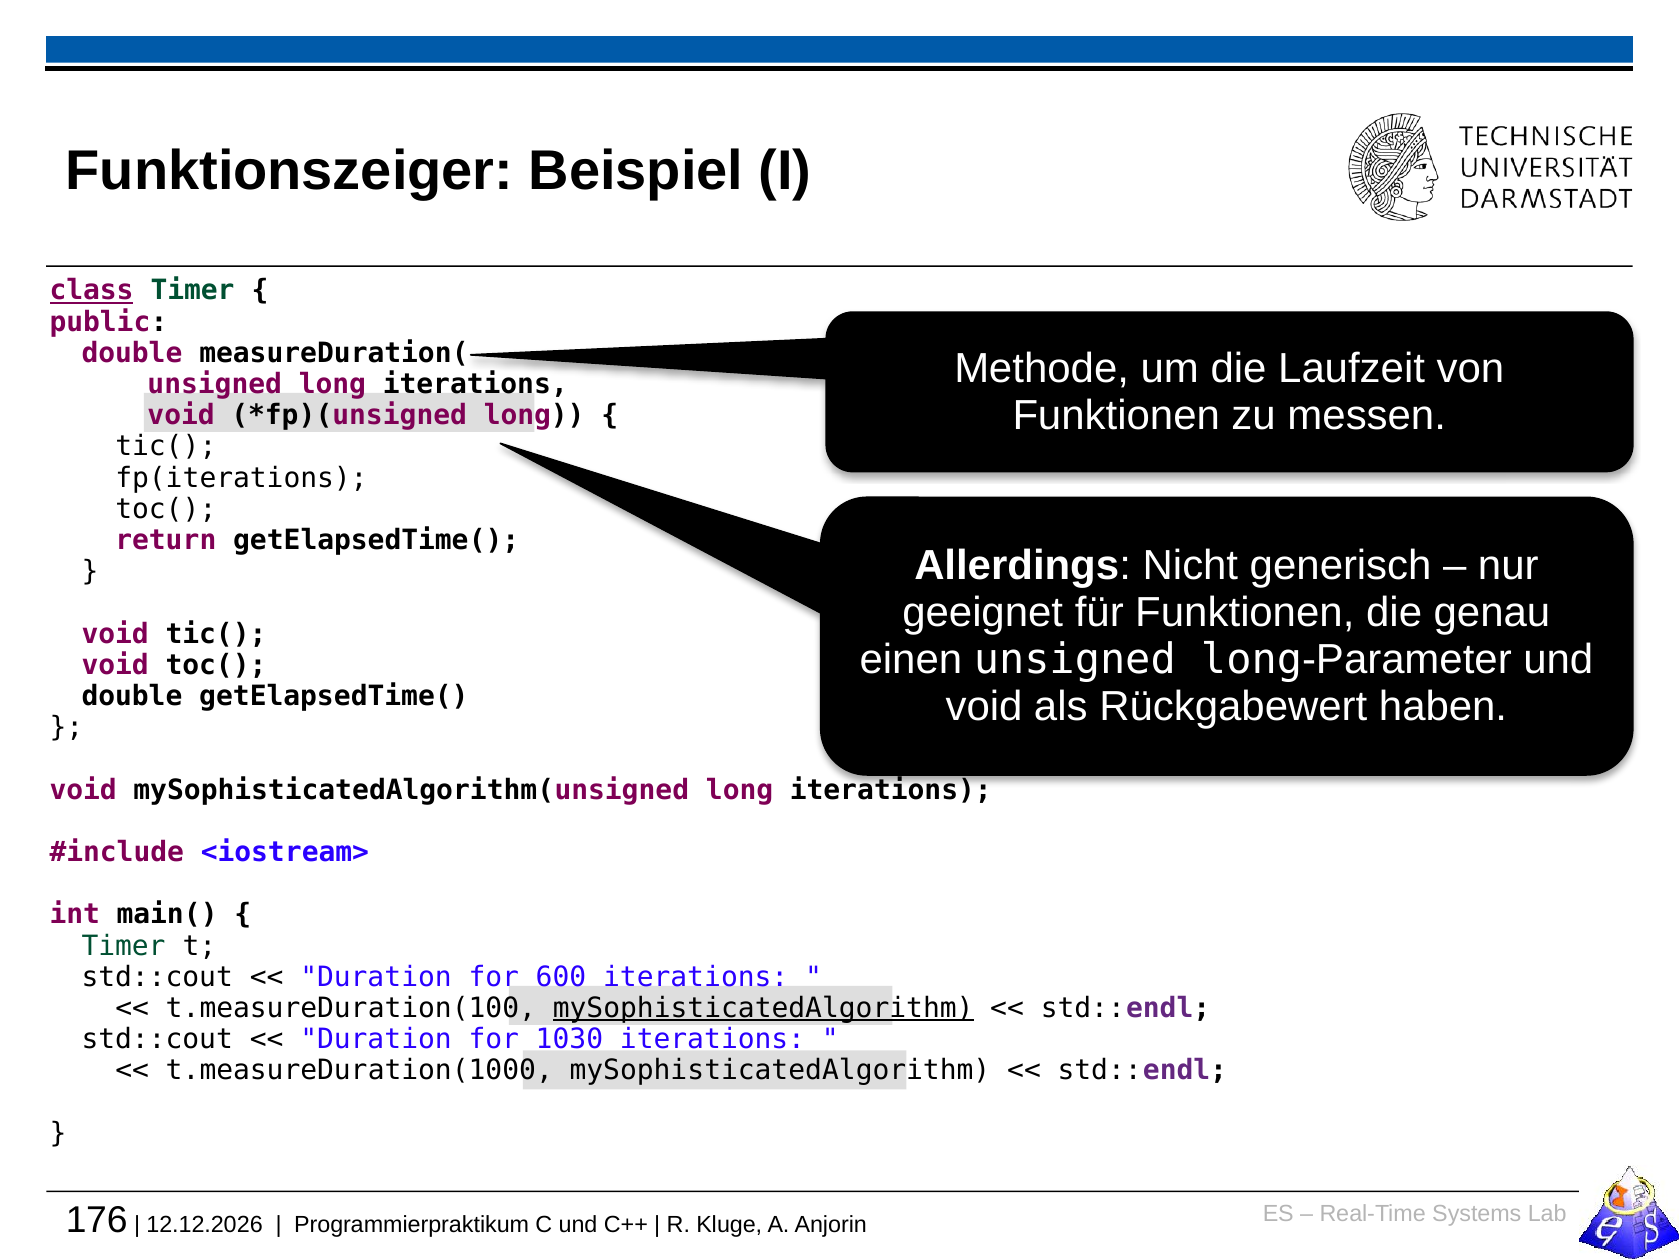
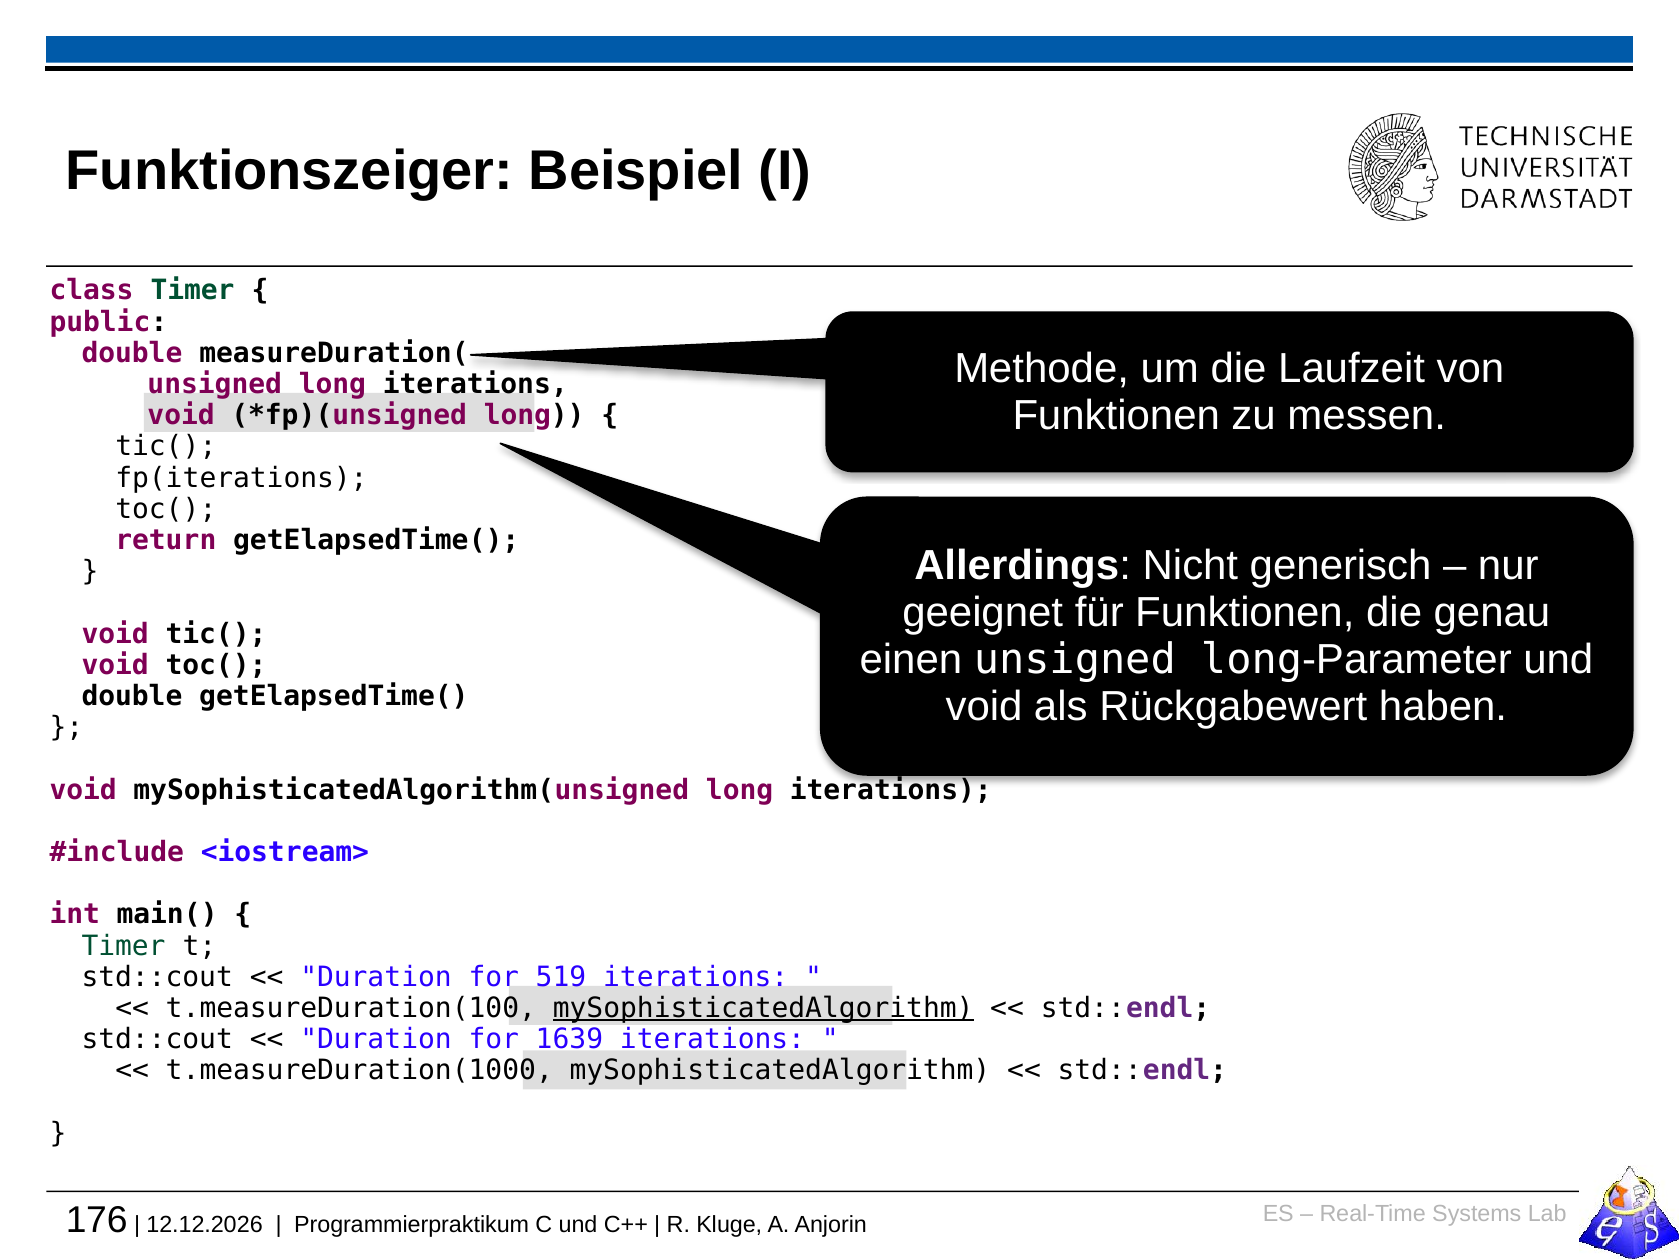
class underline: present -> none (92, 291)
600: 600 -> 519 (561, 977)
1030: 1030 -> 1639 (569, 1040)
